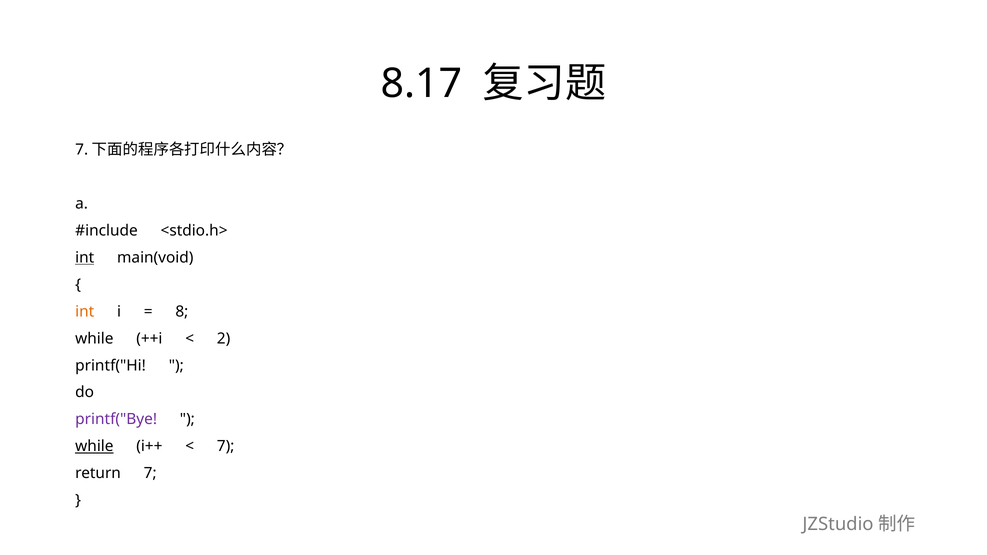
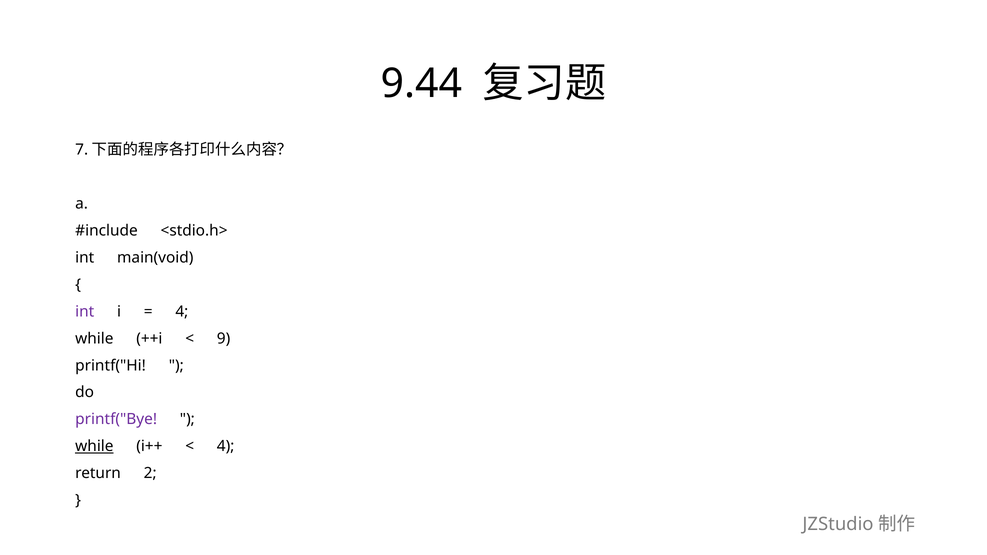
8.17: 8.17 -> 9.44 (422, 84)
int underline: present -> none (85, 258)
int colour: orange -> purple (85, 312)
8: 8 -> 4 (182, 312)
2: 2 -> 9 (224, 339)
7: 7 -> 4 (226, 446)
return 7: 7 -> 2 (150, 473)
